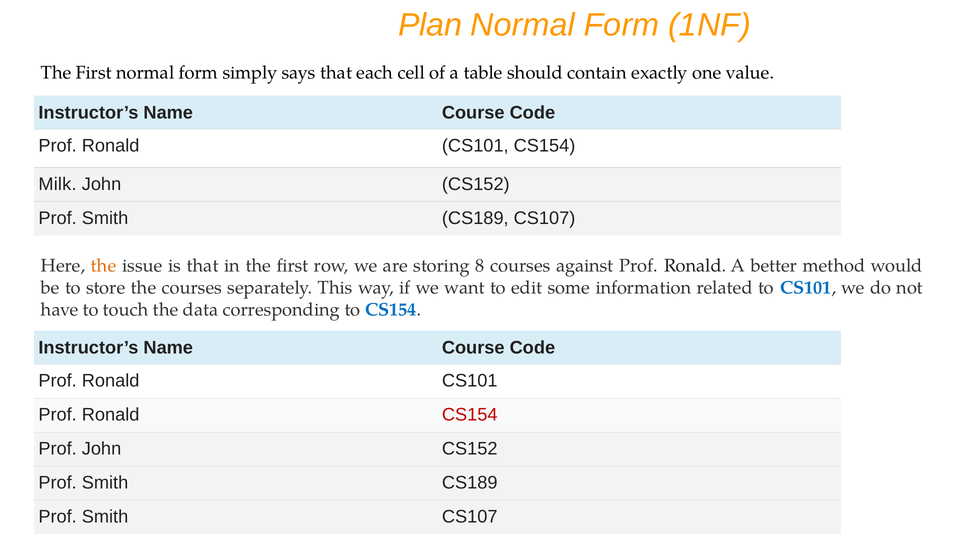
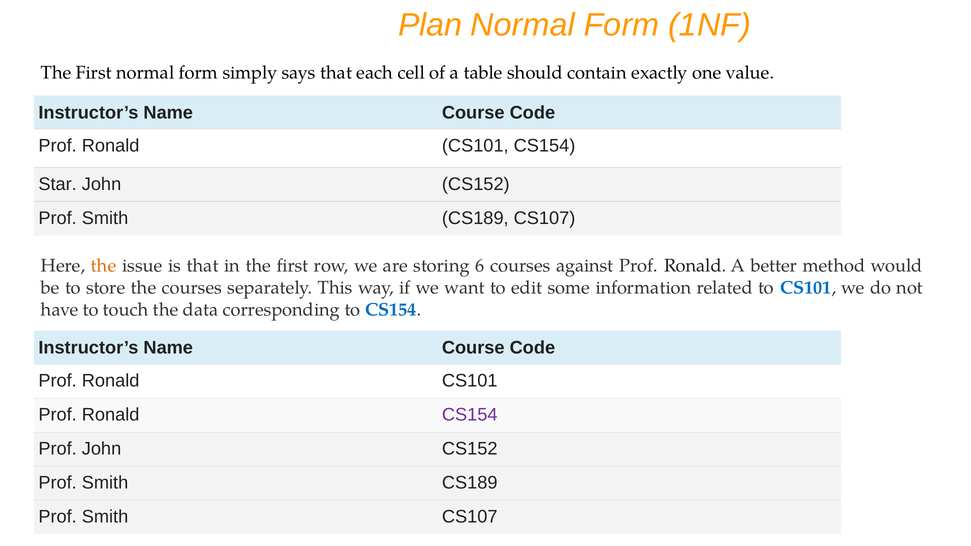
Milk: Milk -> Star (58, 184)
8: 8 -> 6 (480, 266)
CS154 colour: red -> purple (470, 415)
